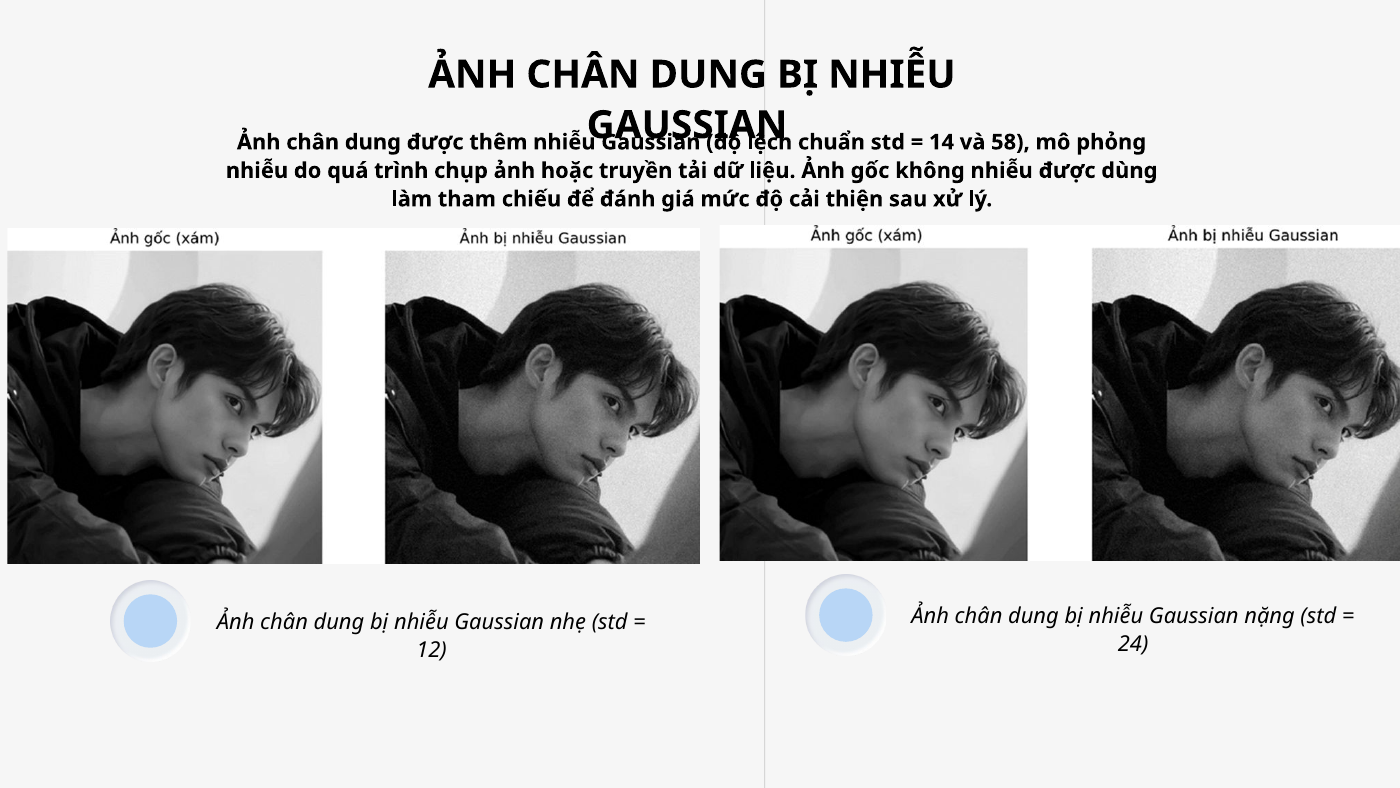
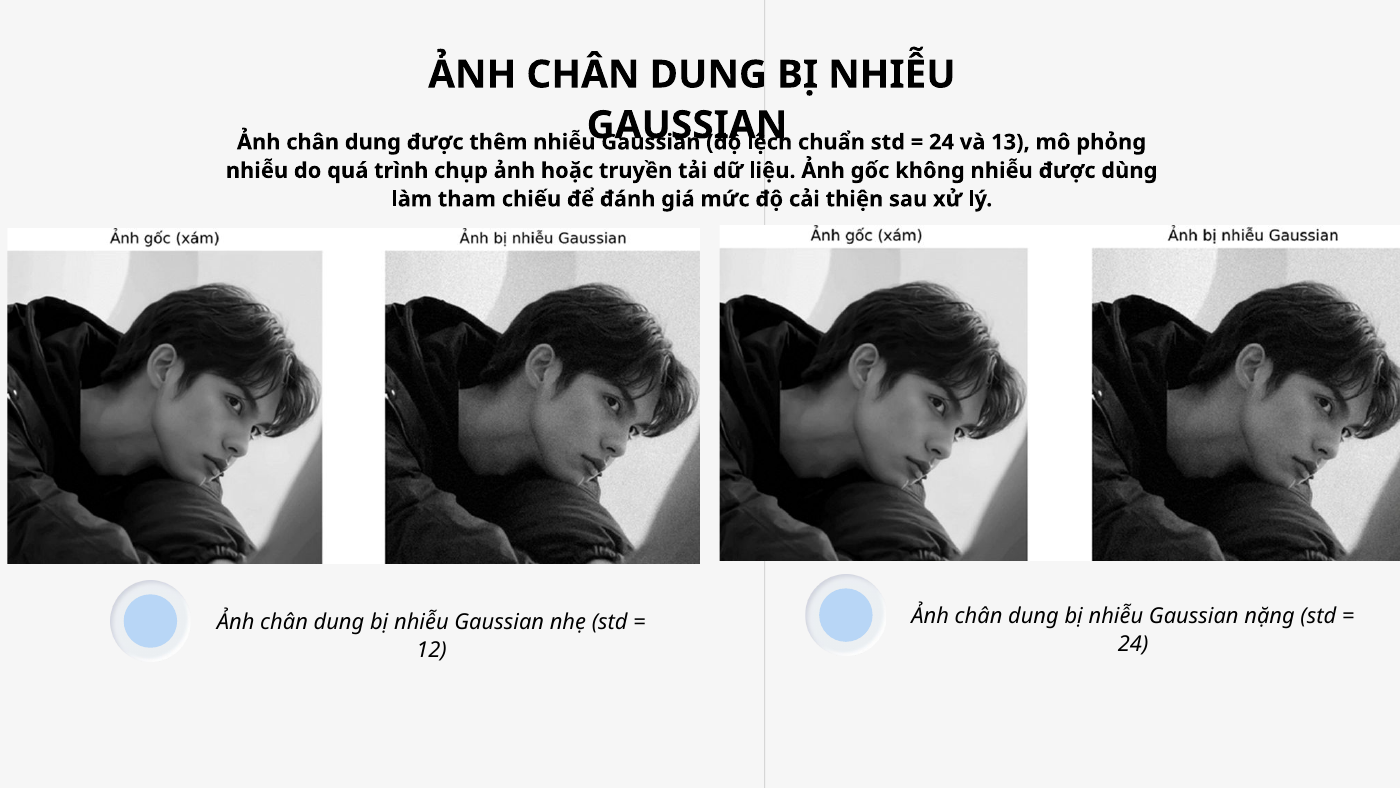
14: 14 -> 24 (942, 142)
58: 58 -> 13 (1010, 142)
